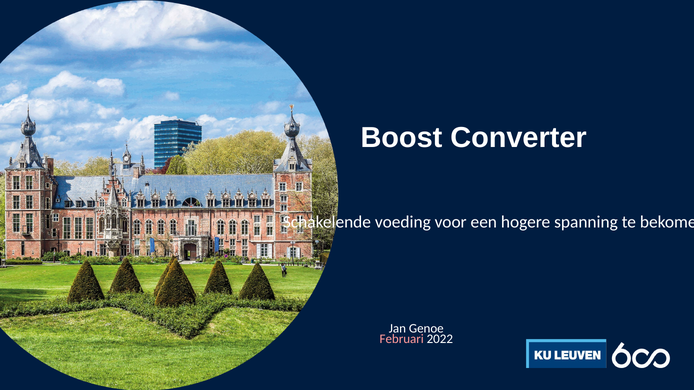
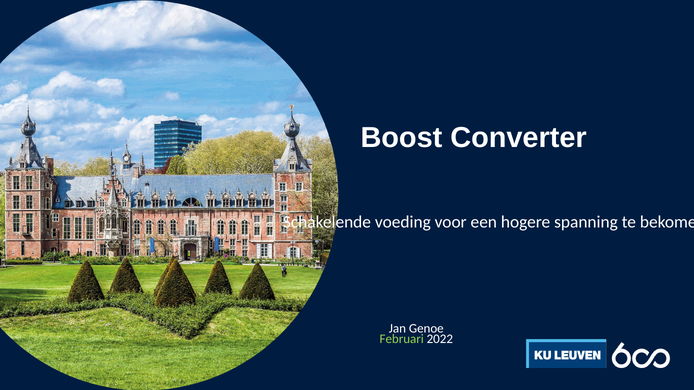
Februari colour: pink -> light green (402, 339)
